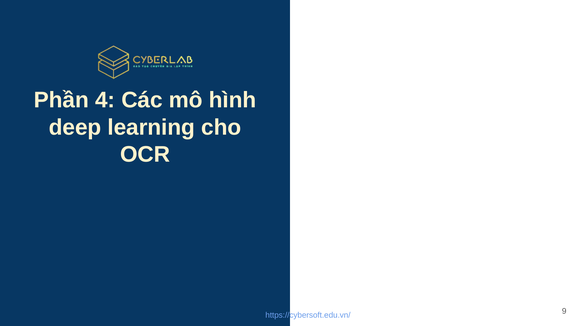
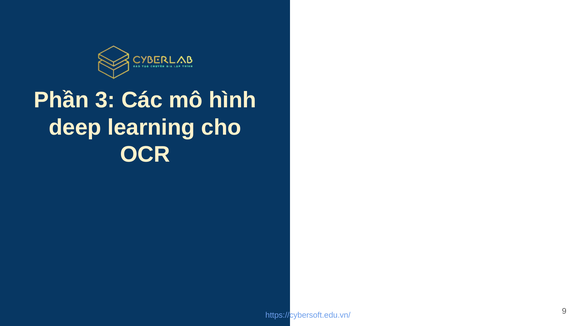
4: 4 -> 3 (105, 100)
